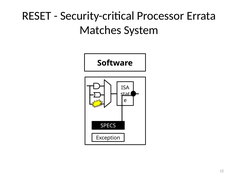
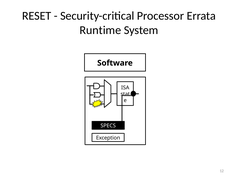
Matches: Matches -> Runtime (100, 30)
